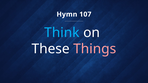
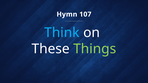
Things colour: pink -> light green (95, 49)
